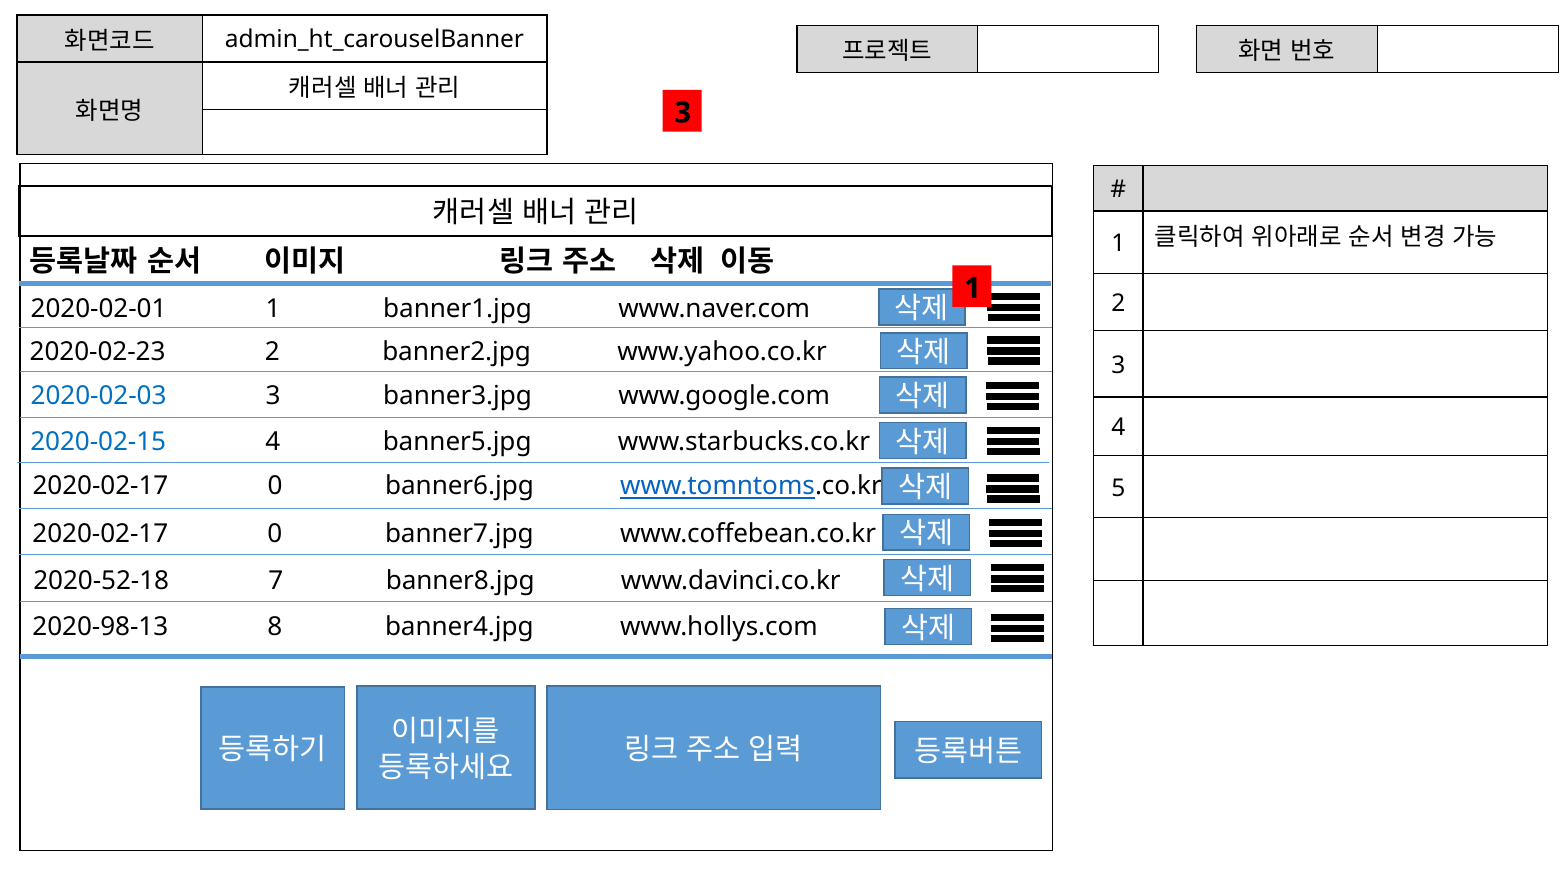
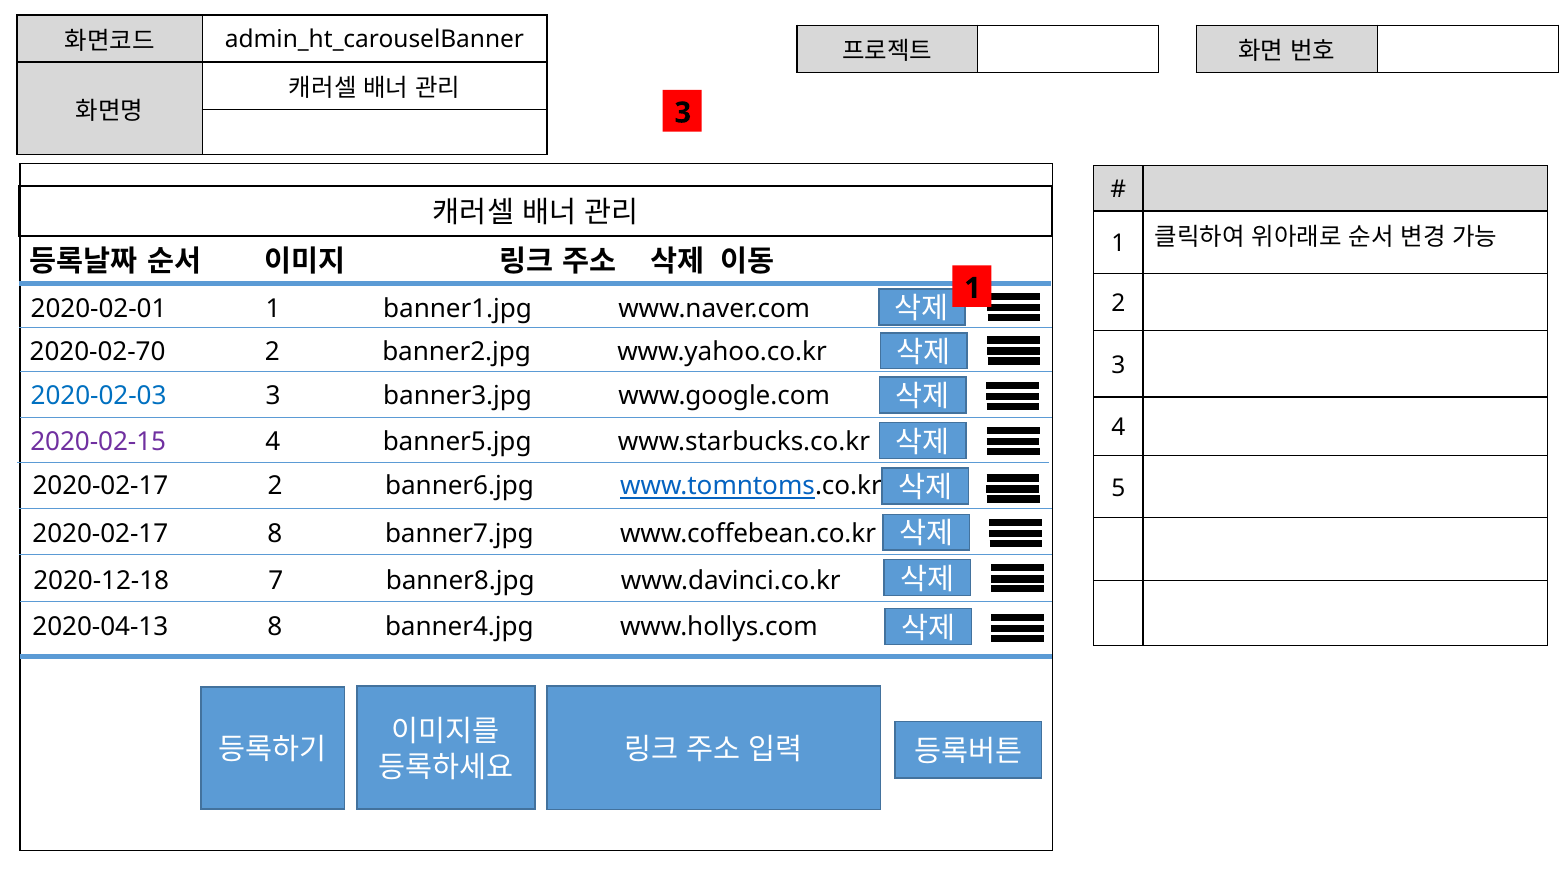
2020-02-23: 2020-02-23 -> 2020-02-70 (98, 352)
2020-02-15 colour: blue -> purple (98, 442)
0: 0 -> 2 (275, 486)
0: 0 -> 8 (275, 535)
2020-52-18: 2020-52-18 -> 2020-12-18 (101, 581)
2020-98-13: 2020-98-13 -> 2020-04-13 (100, 627)
